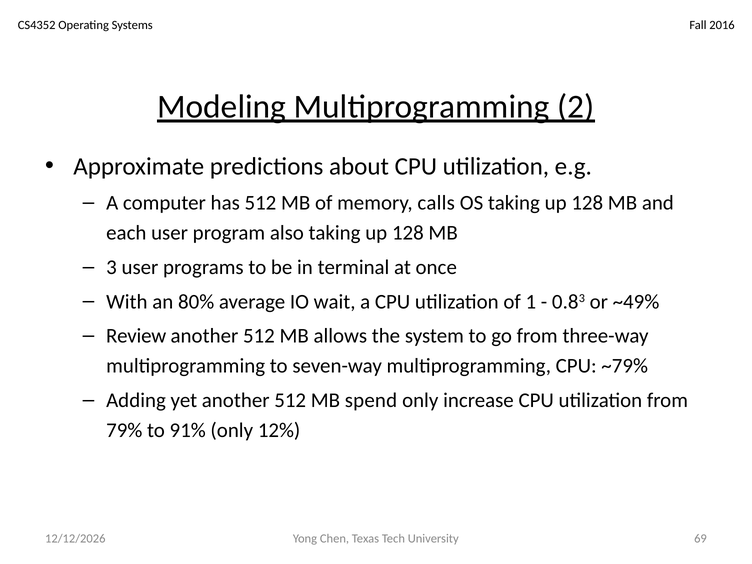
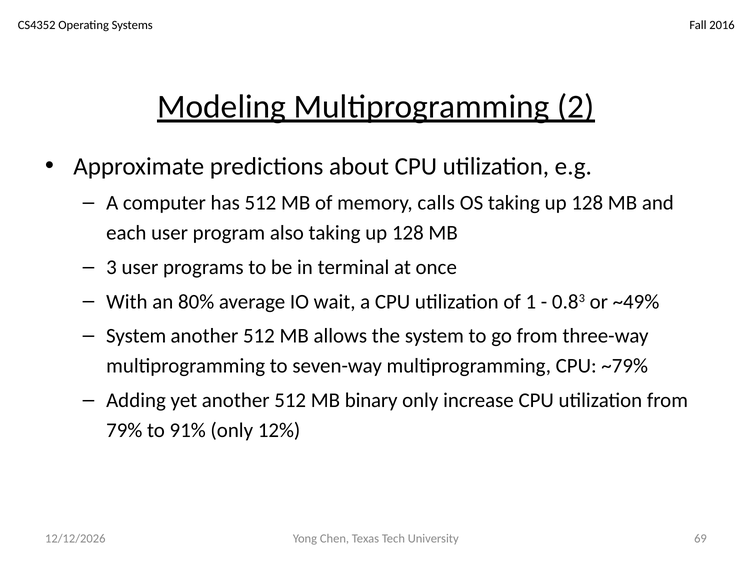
Review: Review -> System (136, 336)
spend: spend -> binary (371, 400)
